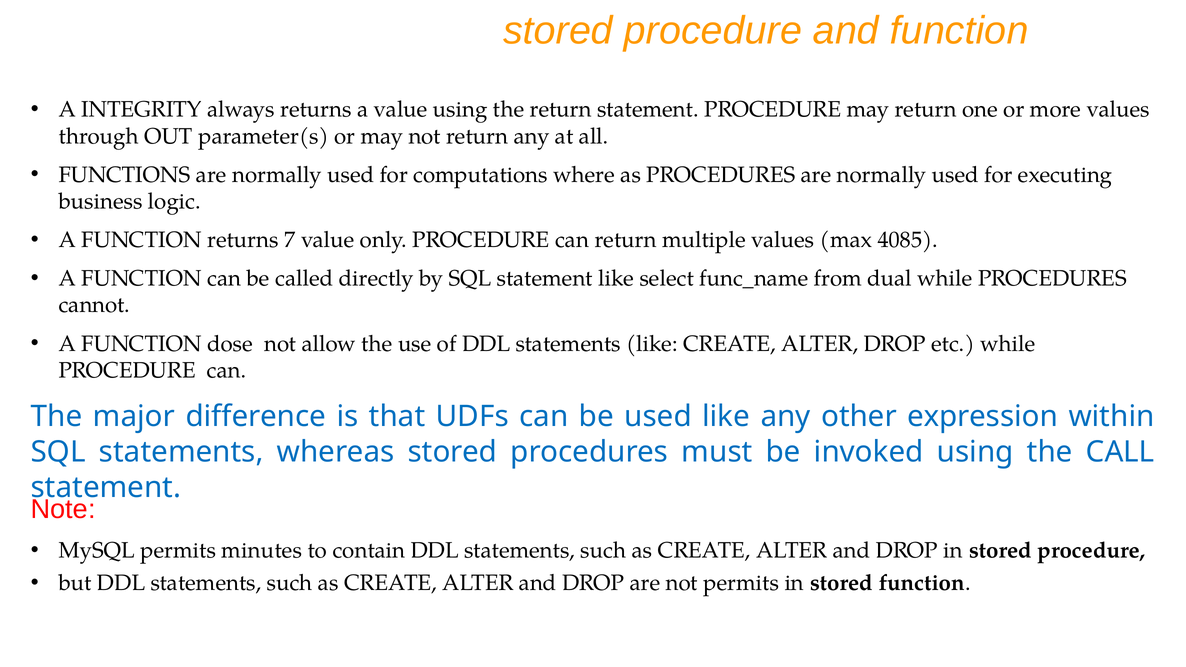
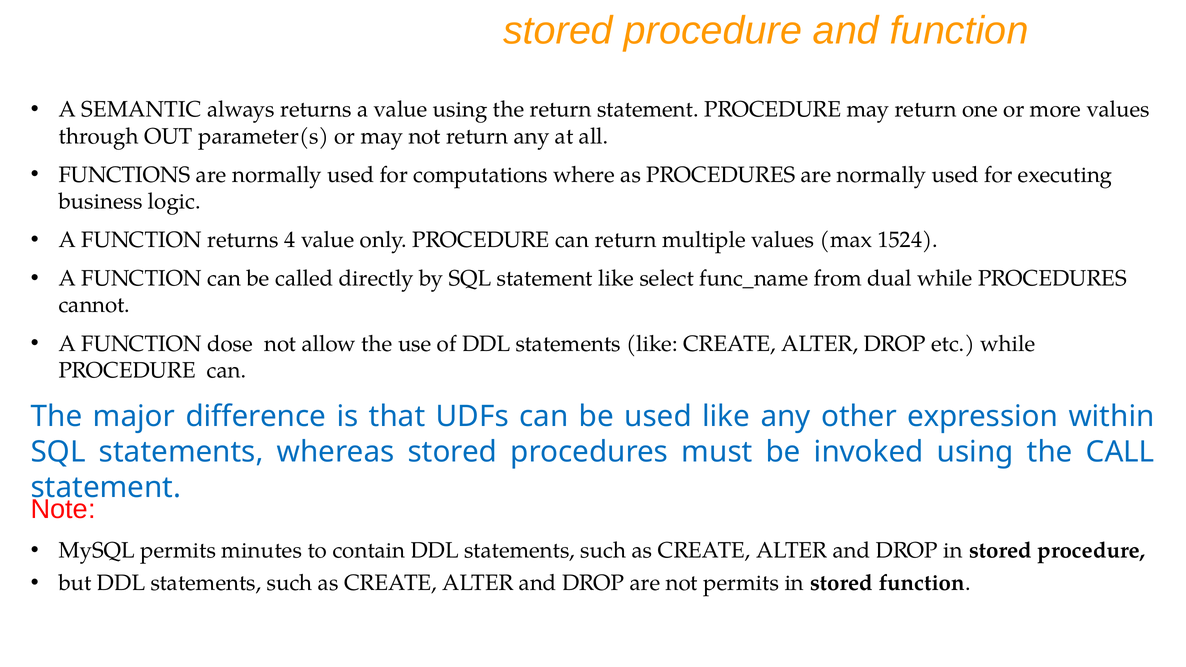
INTEGRITY: INTEGRITY -> SEMANTIC (142, 110)
7: 7 -> 4 (290, 240)
4085: 4085 -> 1524 (908, 240)
